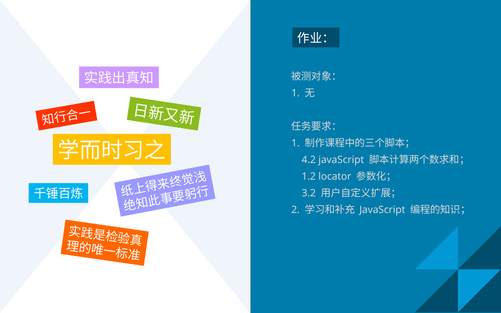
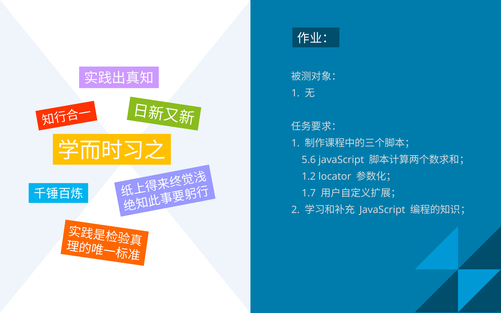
4.2: 4.2 -> 5.6 (309, 160)
3.2: 3.2 -> 1.7 (309, 193)
